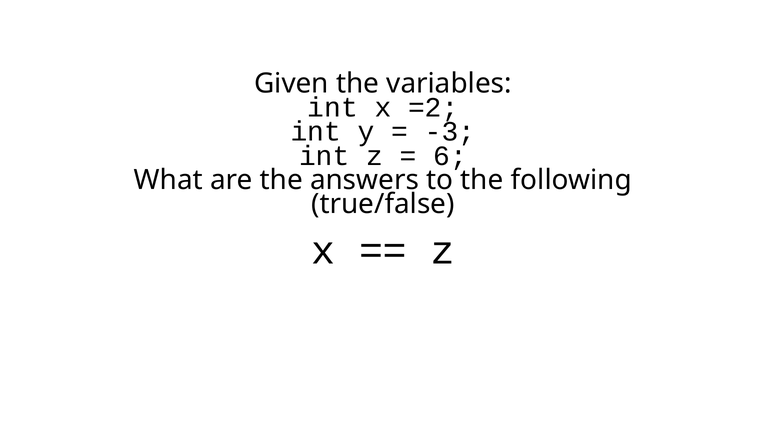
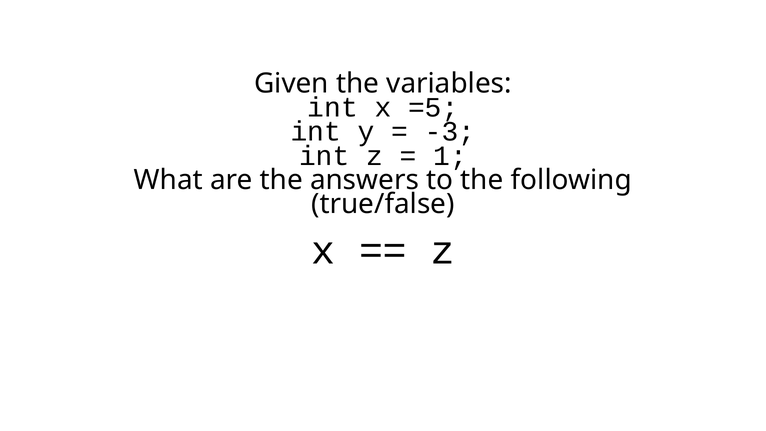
=2: =2 -> =5 (433, 108)
6: 6 -> 1 (450, 156)
